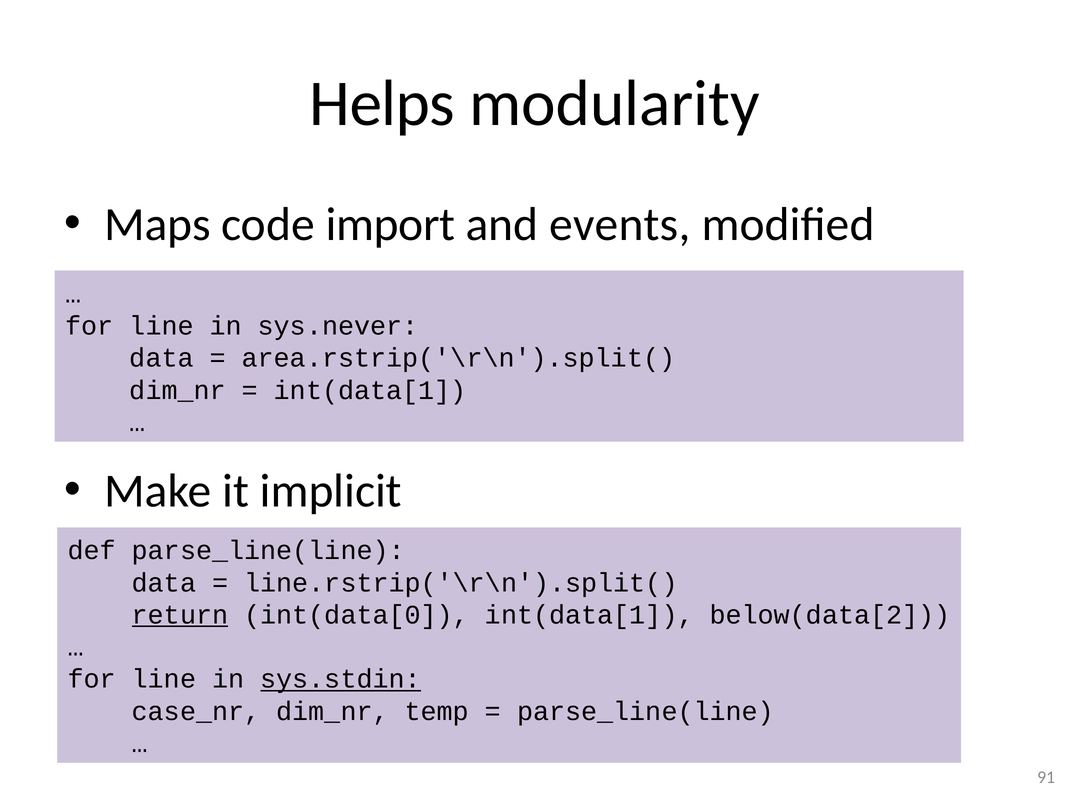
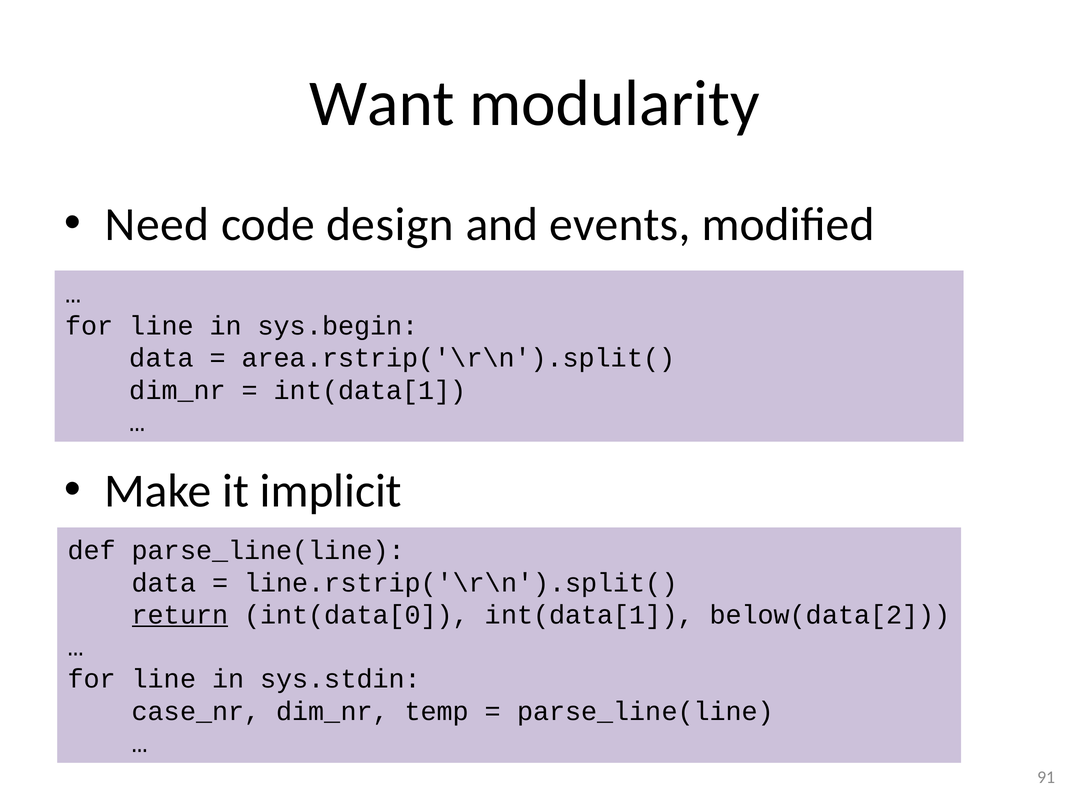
Helps: Helps -> Want (382, 104)
Maps: Maps -> Need (157, 224)
import: import -> design (390, 224)
sys.never: sys.never -> sys.begin (338, 326)
sys.stdin underline: present -> none (341, 679)
